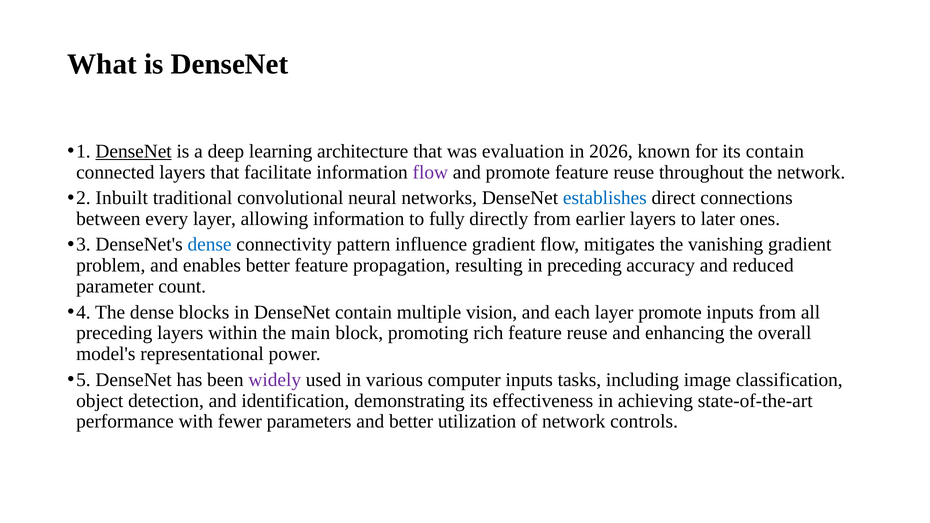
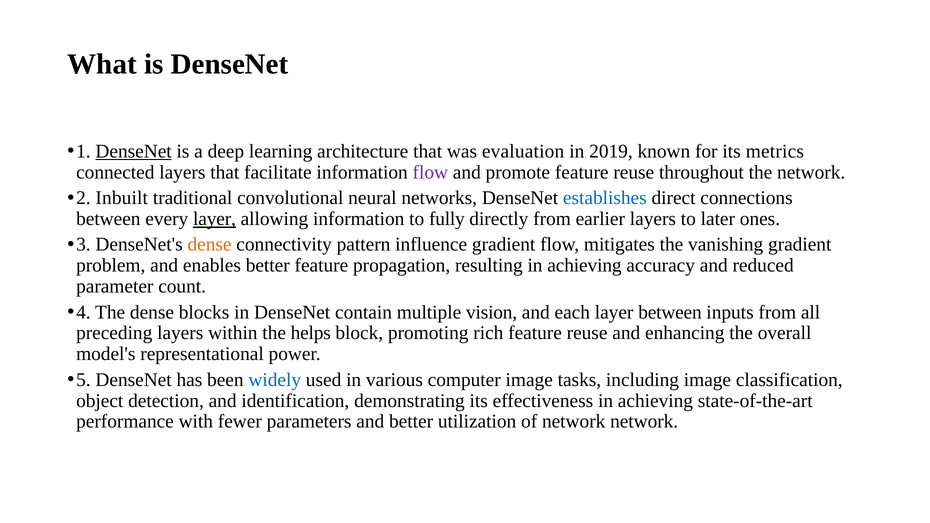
2026: 2026 -> 2019 (611, 151)
its contain: contain -> metrics (775, 151)
layer underline: none -> present (215, 219)
dense colour: blue -> orange (210, 245)
resulting in preceding: preceding -> achieving (585, 266)
layer promote: promote -> between (670, 312)
main: main -> helps (311, 333)
widely colour: purple -> blue (275, 380)
computer inputs: inputs -> image (529, 380)
network controls: controls -> network (644, 422)
